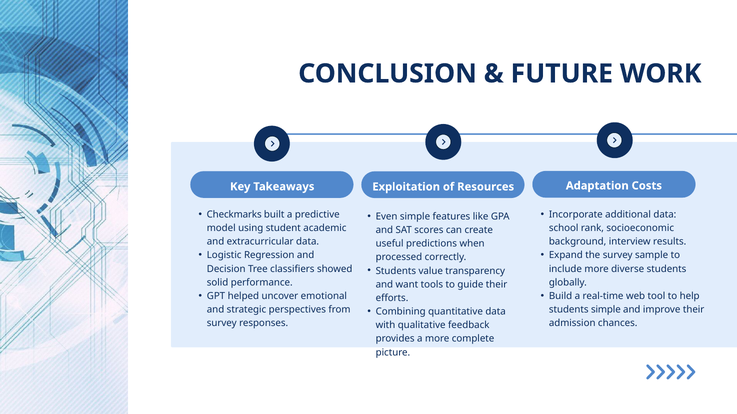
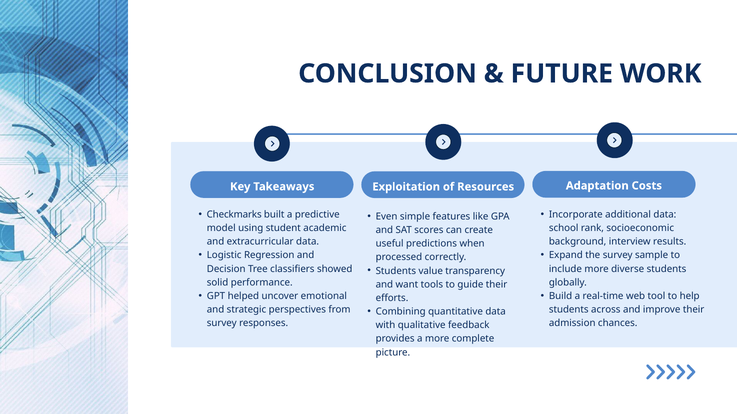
students simple: simple -> across (606, 310)
